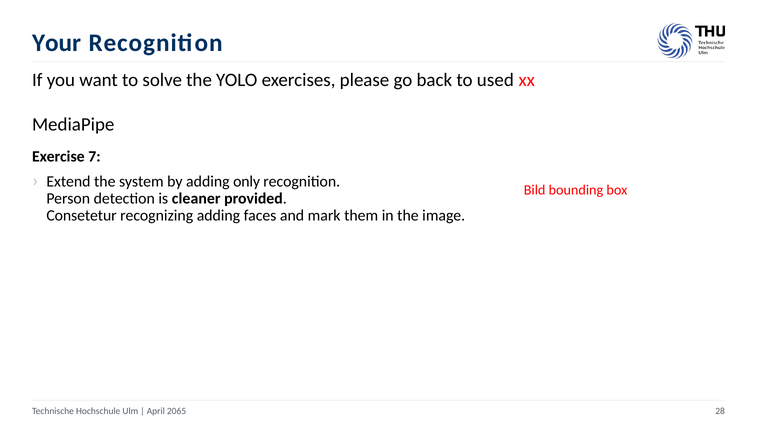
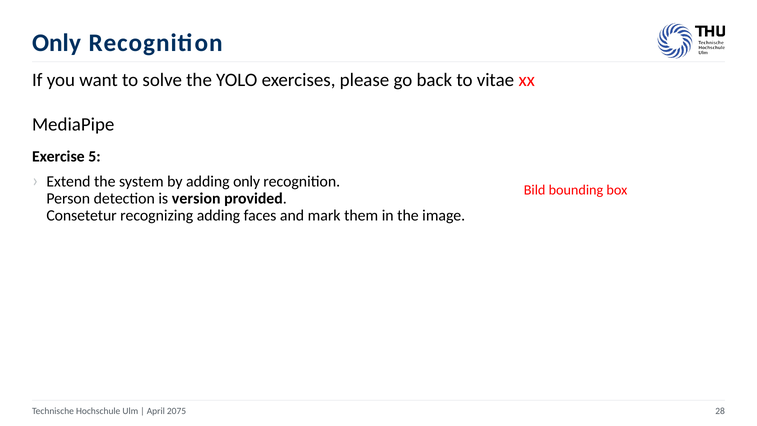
Your: Your -> Only (57, 43)
used: used -> vitae (495, 80)
7: 7 -> 5 (94, 156)
cleaner: cleaner -> version (196, 198)
2065: 2065 -> 2075 (177, 411)
